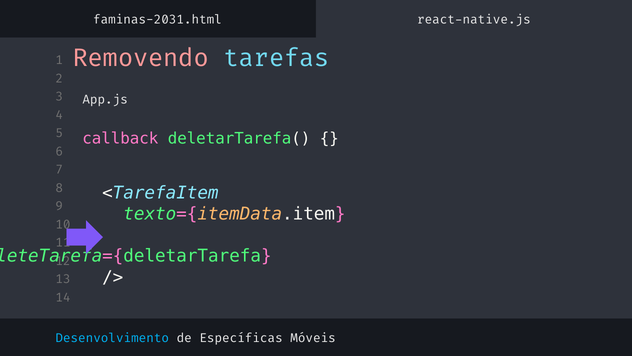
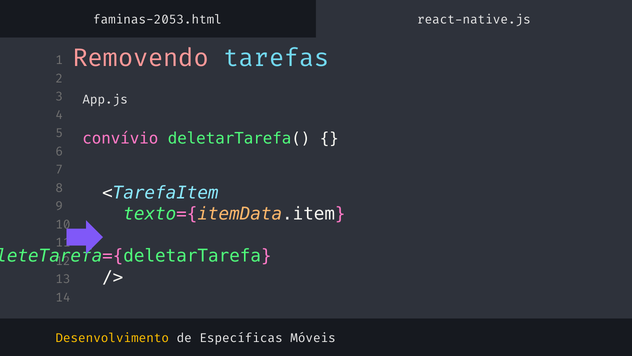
faminas-2031.html: faminas-2031.html -> faminas-2053.html (157, 20)
callback: callback -> convívio (120, 139)
Desenvolvimento colour: light blue -> yellow (112, 338)
